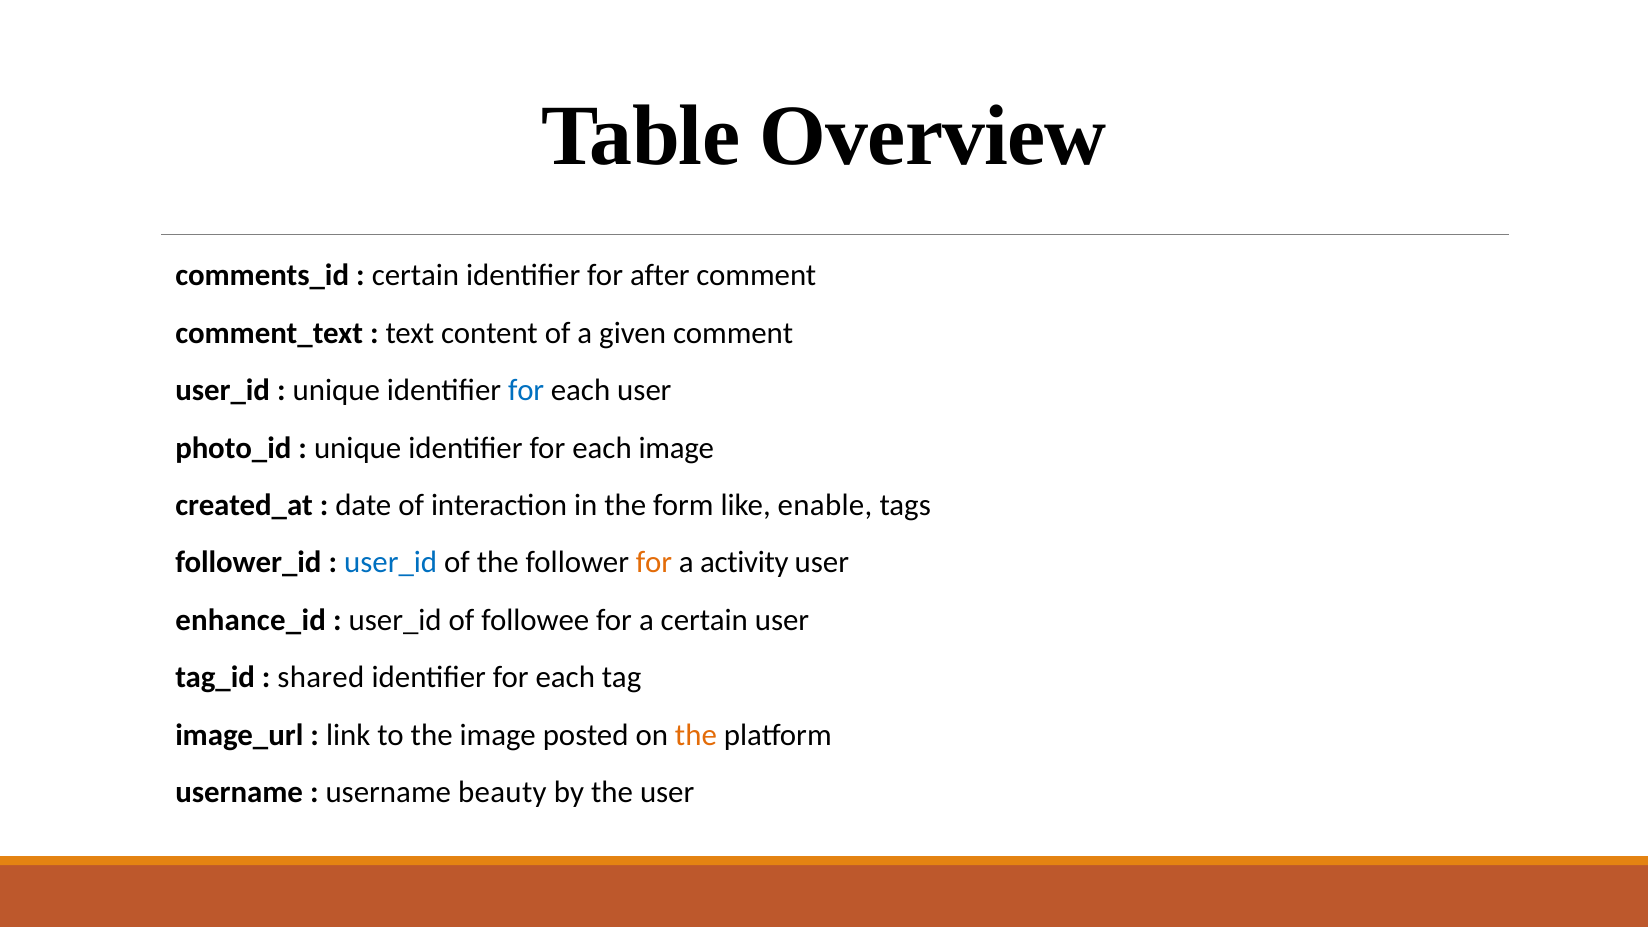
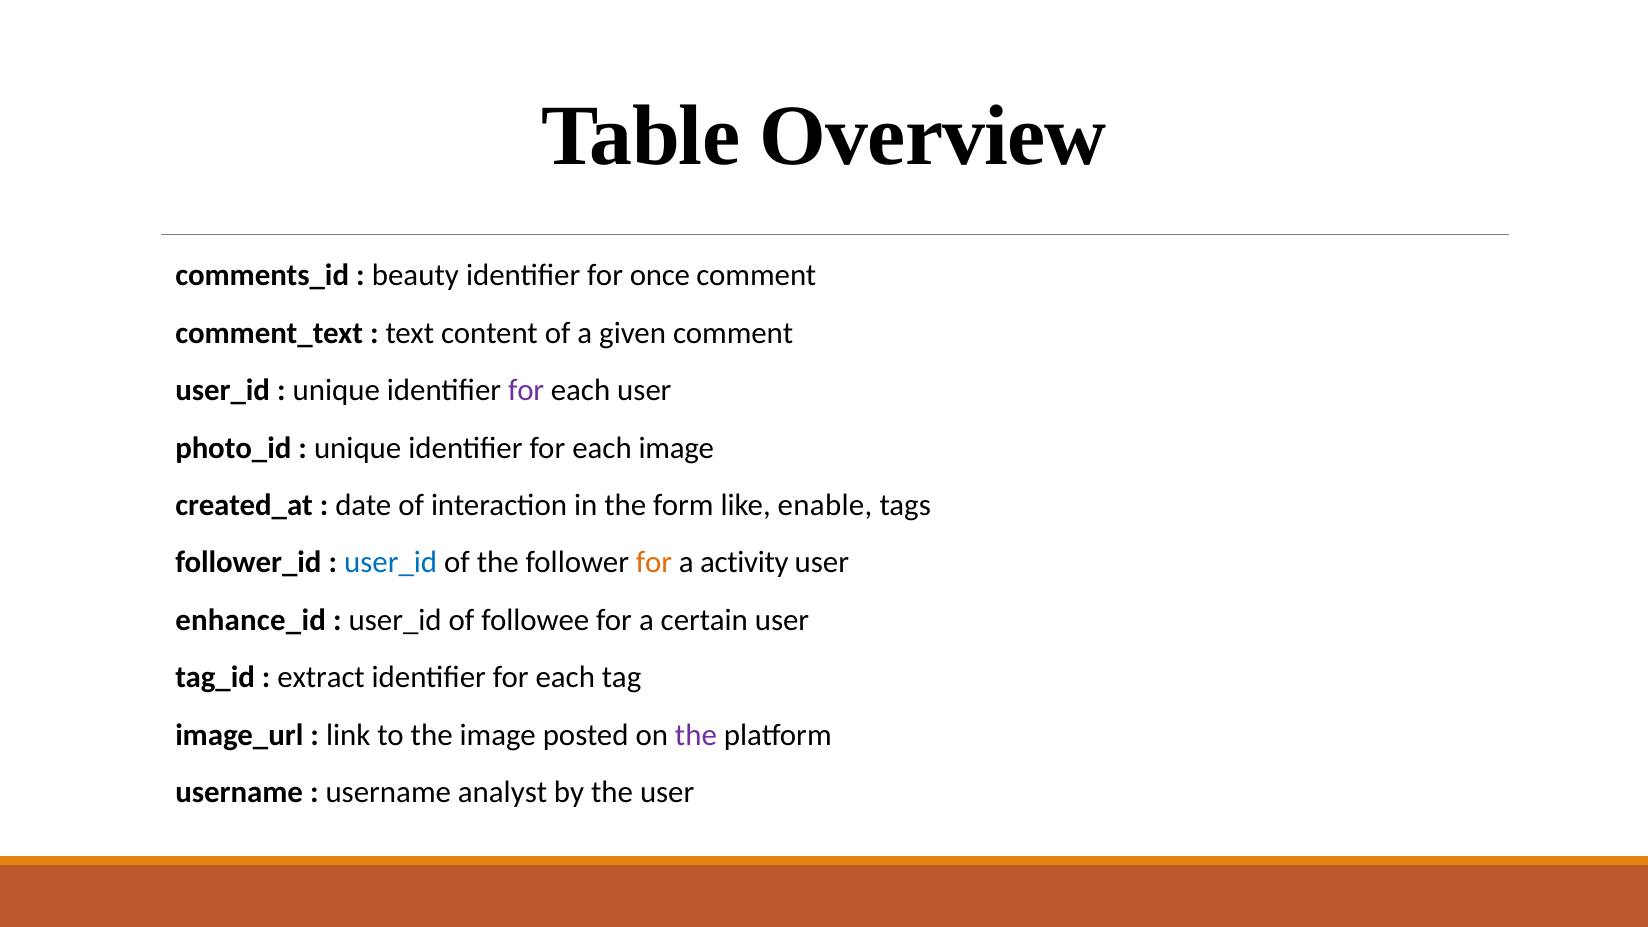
certain: certain -> beauty (415, 276)
after: after -> once (660, 276)
for colour: blue -> purple (526, 390)
shared: shared -> extract (321, 678)
the colour: orange -> purple (696, 735)
beauty: beauty -> analyst (503, 792)
